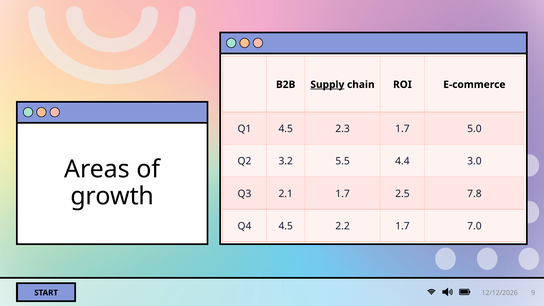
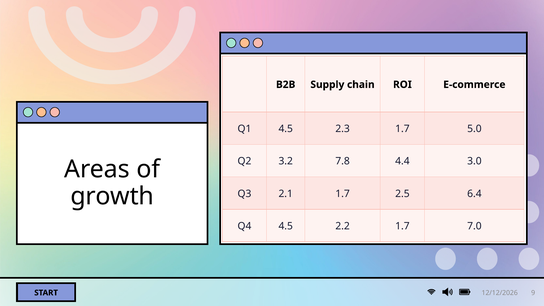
Supply underline: present -> none (327, 85)
5.5: 5.5 -> 7.8 (343, 161)
7.8: 7.8 -> 6.4 (474, 194)
